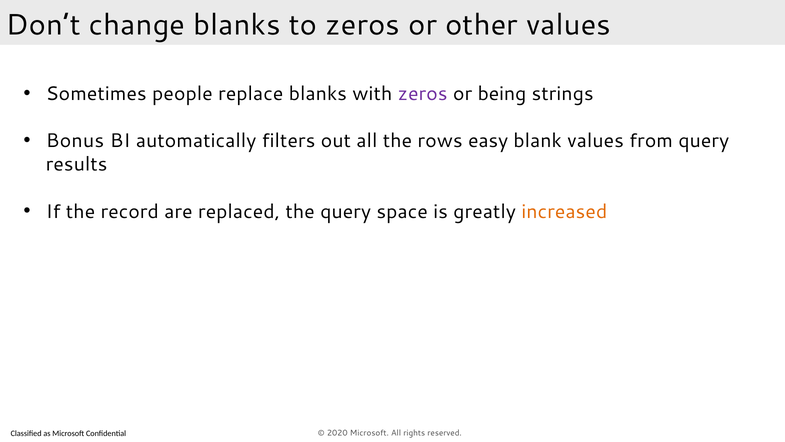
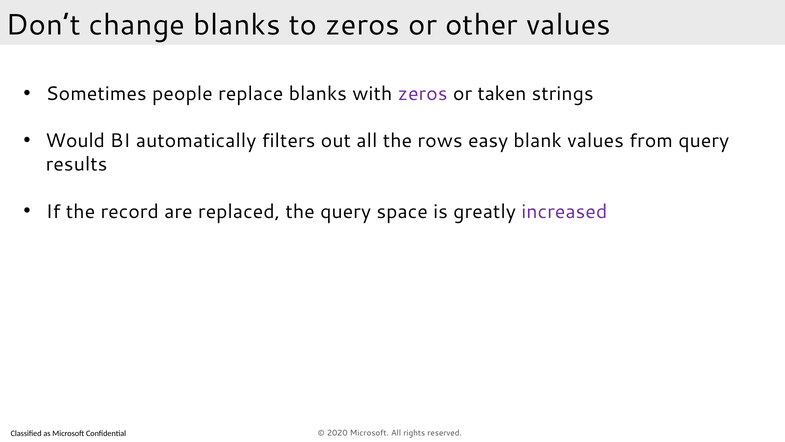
being: being -> taken (502, 94)
Bonus: Bonus -> Would (75, 141)
increased colour: orange -> purple (564, 211)
